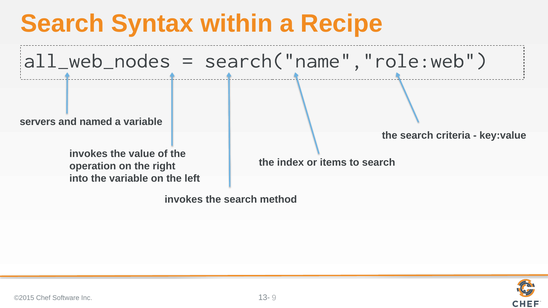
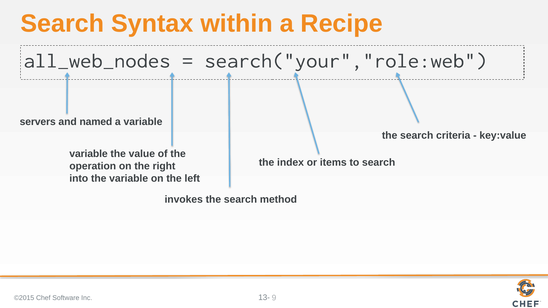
search("name","role:web: search("name","role:web -> search("your","role:web (346, 61)
invokes: invokes -> variable (89, 154)
